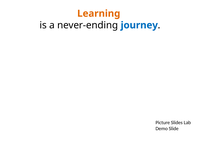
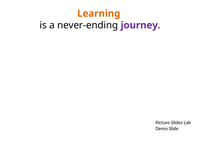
journey colour: blue -> purple (139, 25)
